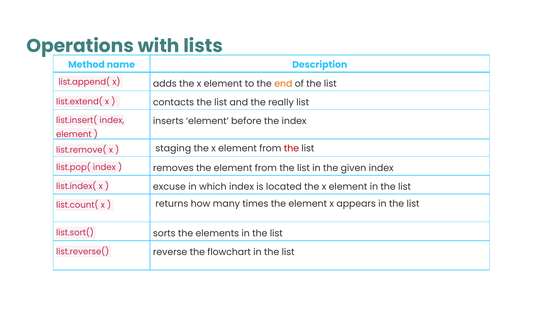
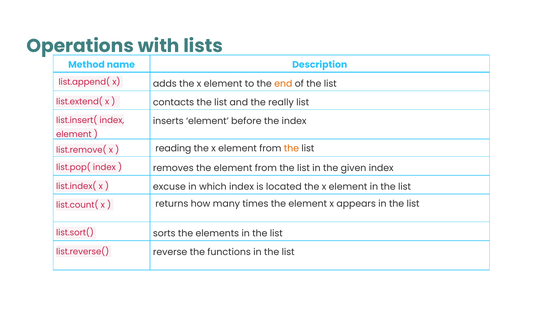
staging: staging -> reading (173, 149)
the colour: red -> orange (291, 149)
flowchart: flowchart -> functions (229, 252)
